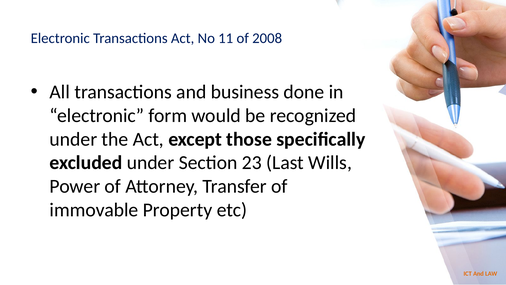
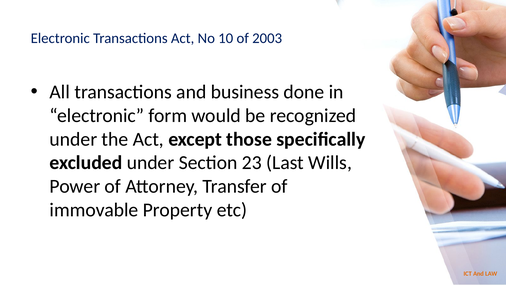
11: 11 -> 10 (226, 38)
2008: 2008 -> 2003 (267, 38)
